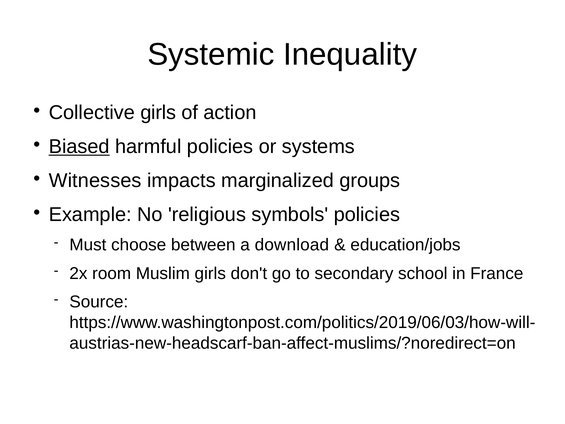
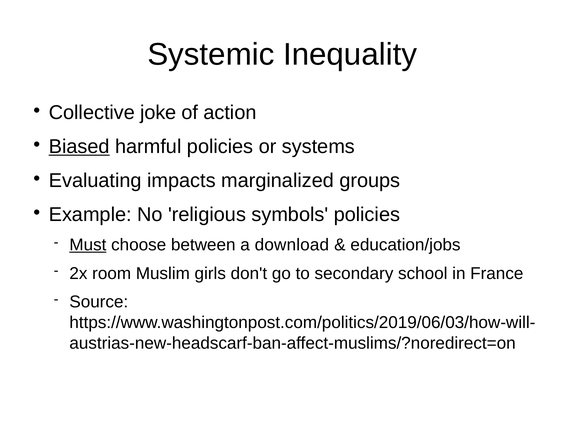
Collective girls: girls -> joke (158, 113)
Witnesses: Witnesses -> Evaluating (95, 181)
Must underline: none -> present (88, 245)
